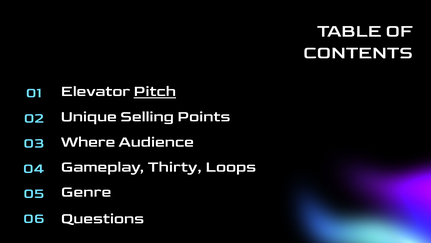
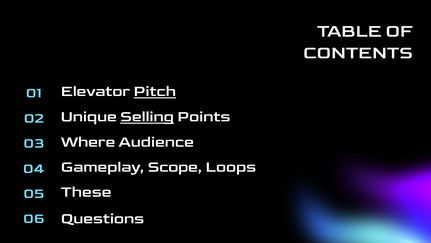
Selling underline: none -> present (147, 116)
Thirty: Thirty -> Scope (175, 166)
Genre: Genre -> These (86, 191)
